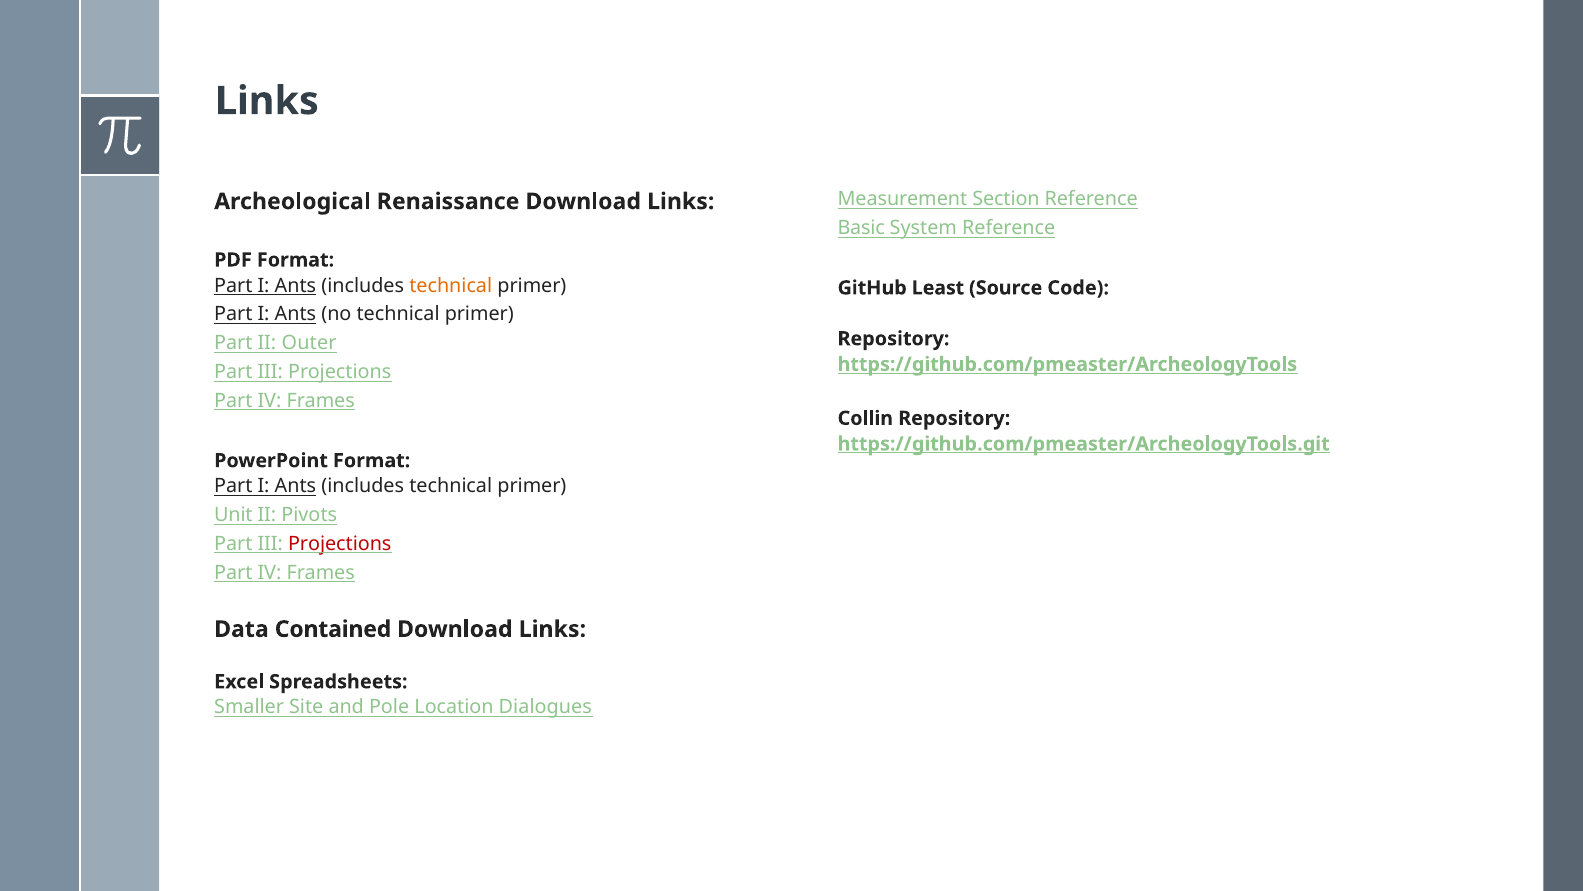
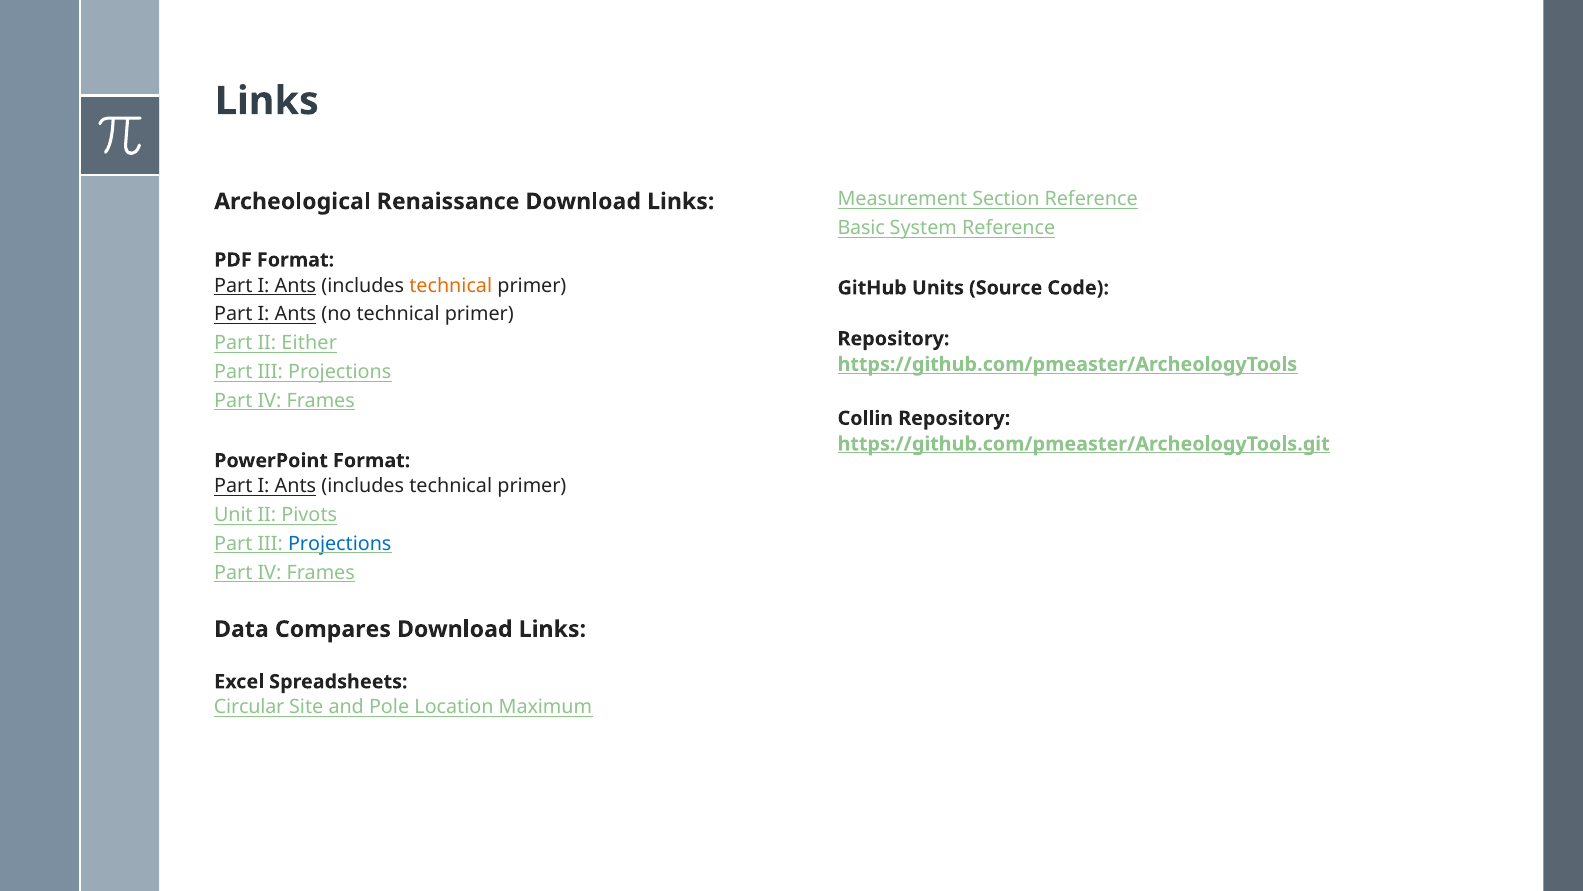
Least: Least -> Units (938, 288)
Outer: Outer -> Either (309, 343)
Projections colour: red -> blue (340, 544)
Contained: Contained -> Compares (333, 629)
Smaller: Smaller -> Circular (249, 707)
Dialogues: Dialogues -> Maximum (545, 707)
